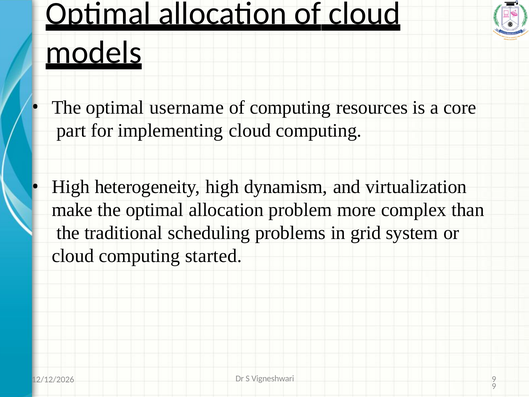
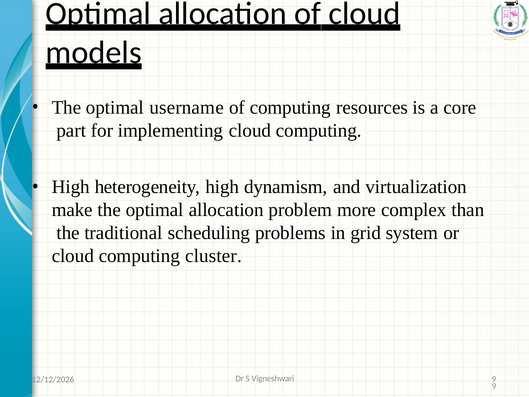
started: started -> cluster (213, 256)
